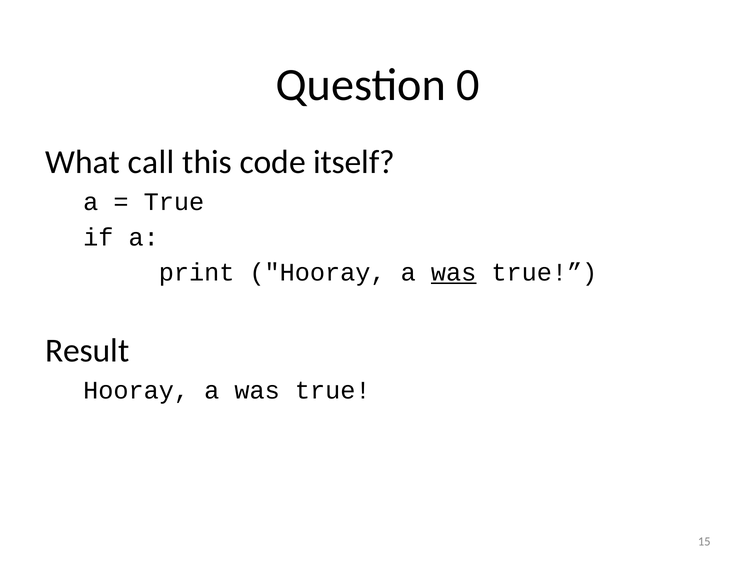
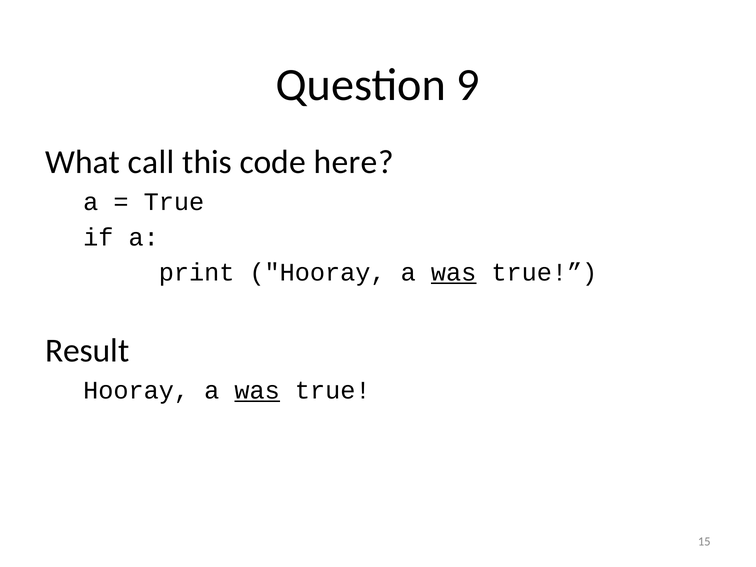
0: 0 -> 9 (468, 85)
itself: itself -> here (354, 162)
was underline: none -> present (257, 390)
